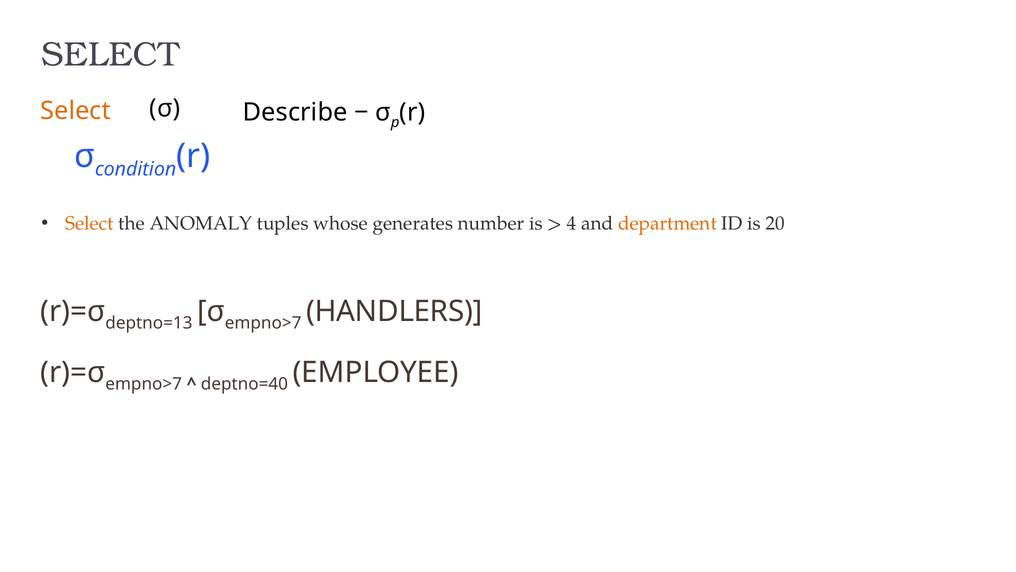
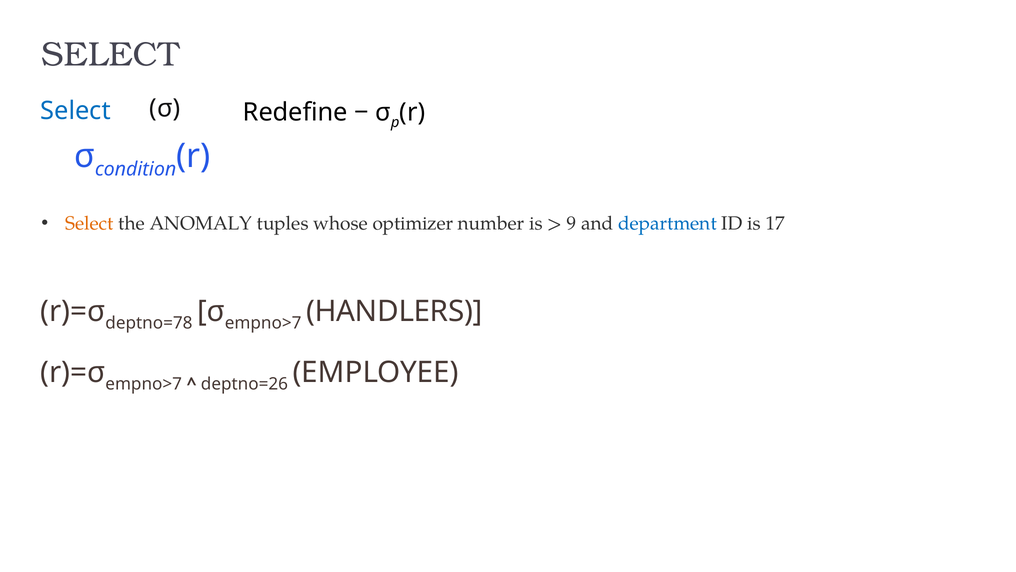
Select colour: orange -> blue (76, 111)
Describe: Describe -> Redefine (295, 112)
generates: generates -> optimizer (413, 223)
4: 4 -> 9 (572, 223)
department colour: orange -> blue (667, 223)
20: 20 -> 17 (775, 223)
deptno=13: deptno=13 -> deptno=78 (149, 323)
deptno=40: deptno=40 -> deptno=26 (244, 384)
